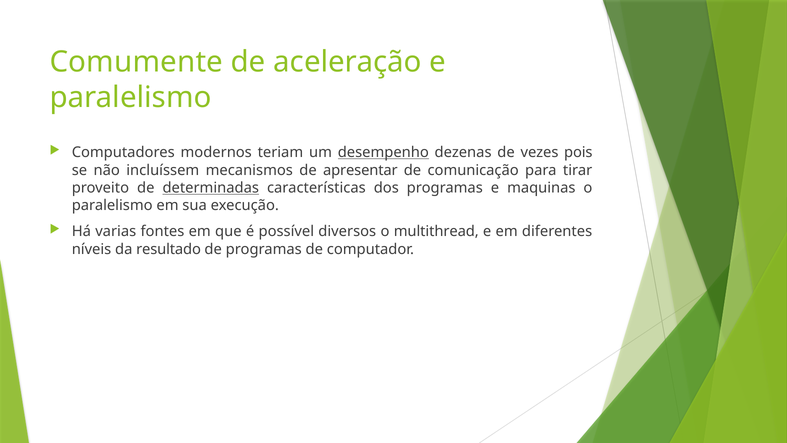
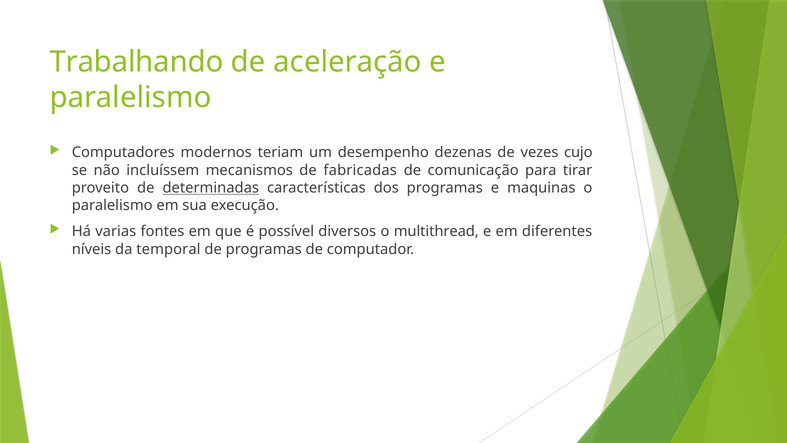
Comumente: Comumente -> Trabalhando (137, 62)
desempenho underline: present -> none (383, 152)
pois: pois -> cujo (578, 152)
apresentar: apresentar -> fabricadas (360, 170)
resultado: resultado -> temporal (168, 249)
